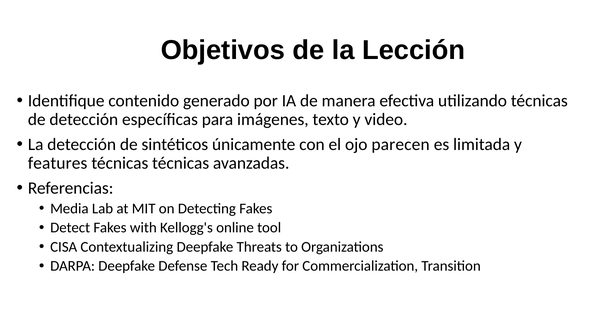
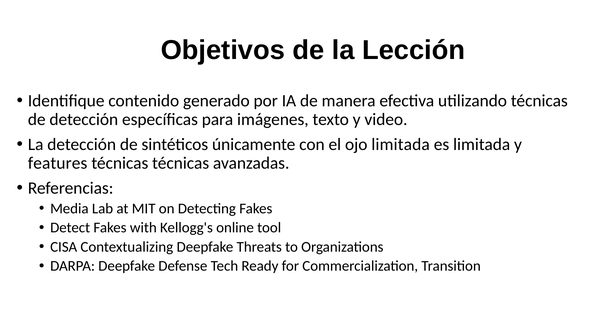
ojo parecen: parecen -> limitada (401, 144)
